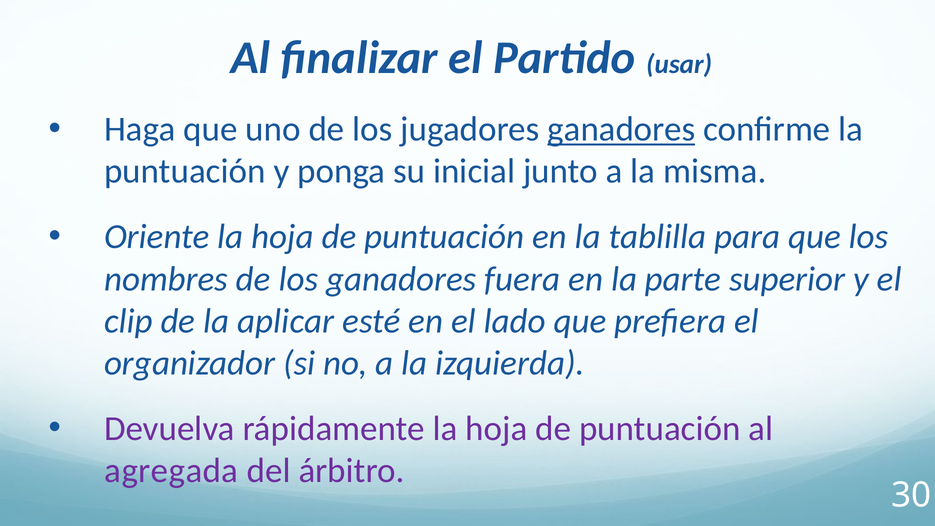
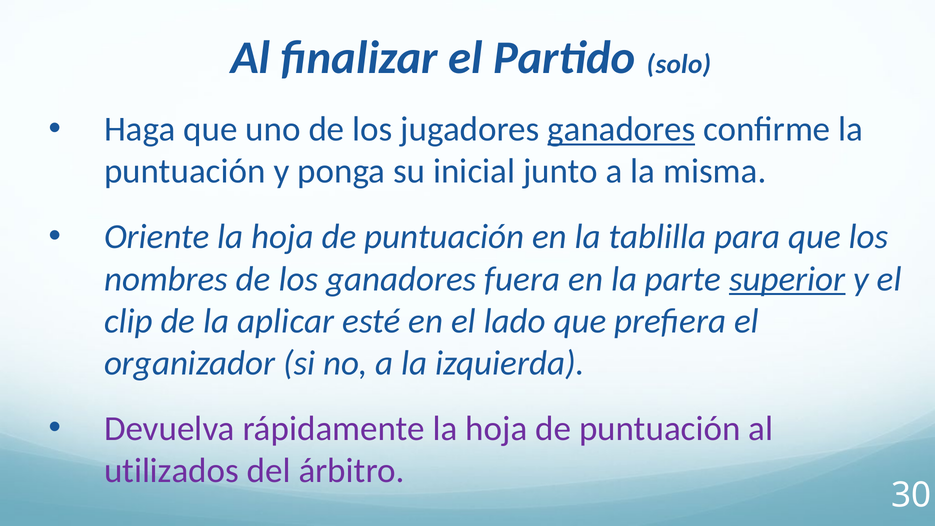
usar: usar -> solo (679, 64)
superior underline: none -> present (787, 279)
agregada: agregada -> utilizados (171, 471)
